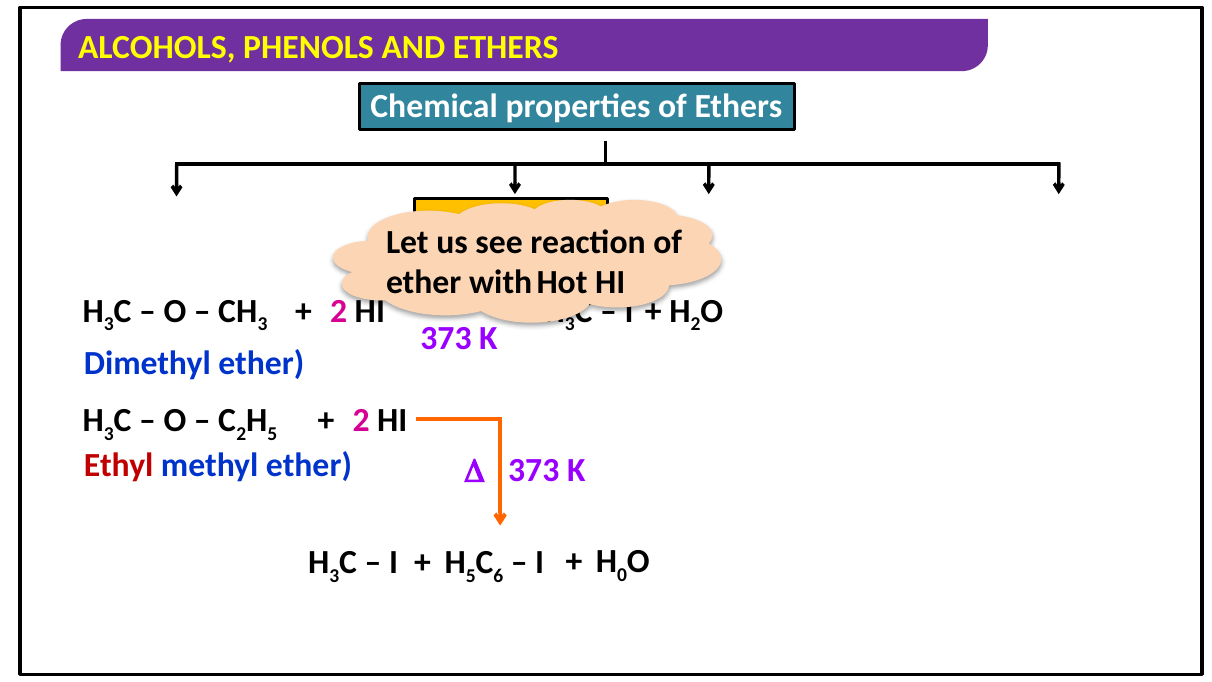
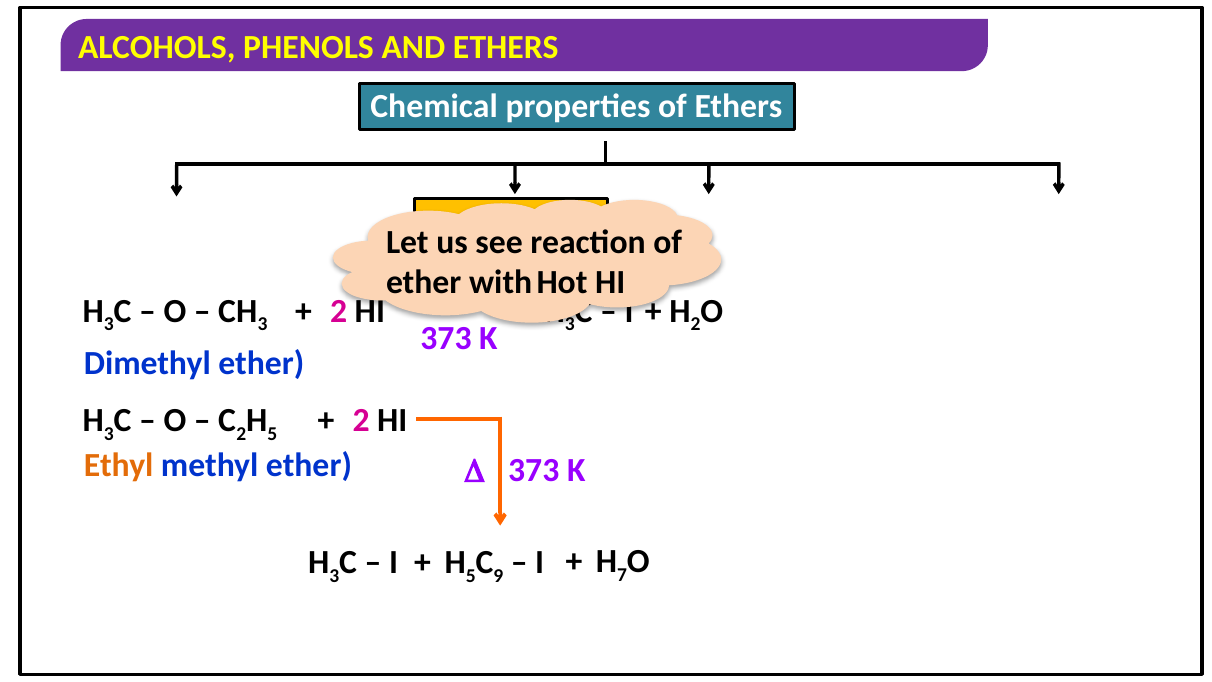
Ethyl colour: red -> orange (119, 465)
0: 0 -> 7 (622, 574)
6: 6 -> 9 (498, 576)
